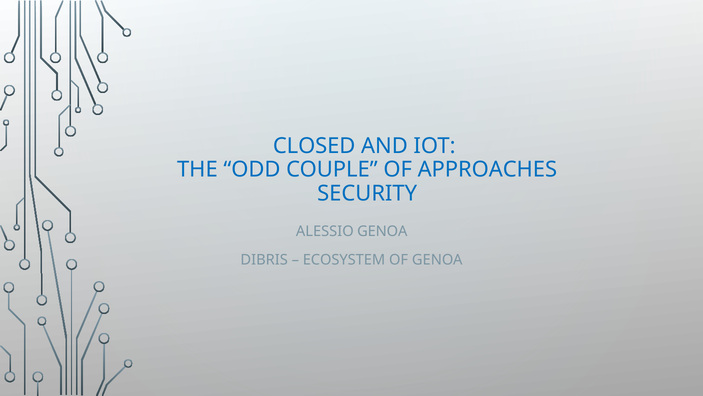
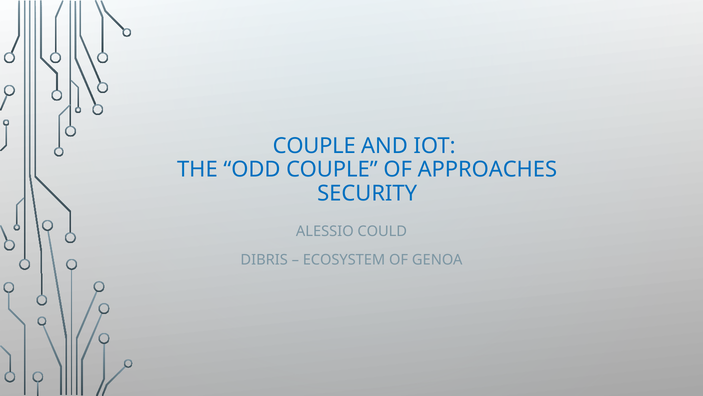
CLOSED: CLOSED -> COUPLE (314, 146)
ALESSIO GENOA: GENOA -> COULD (382, 231)
